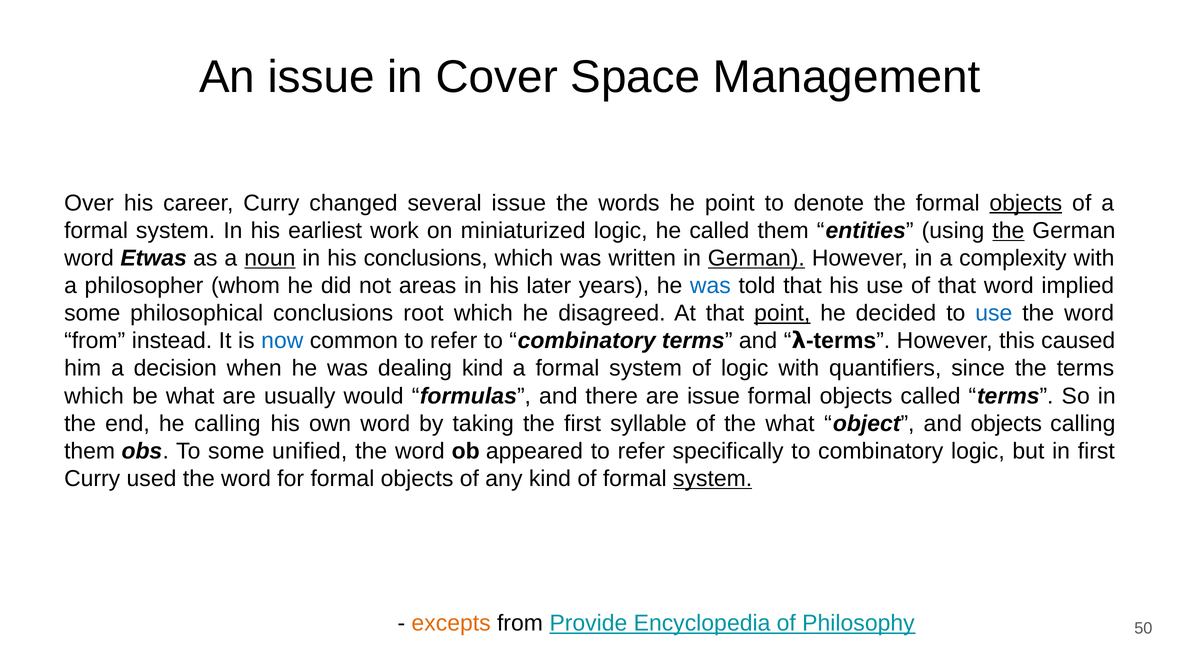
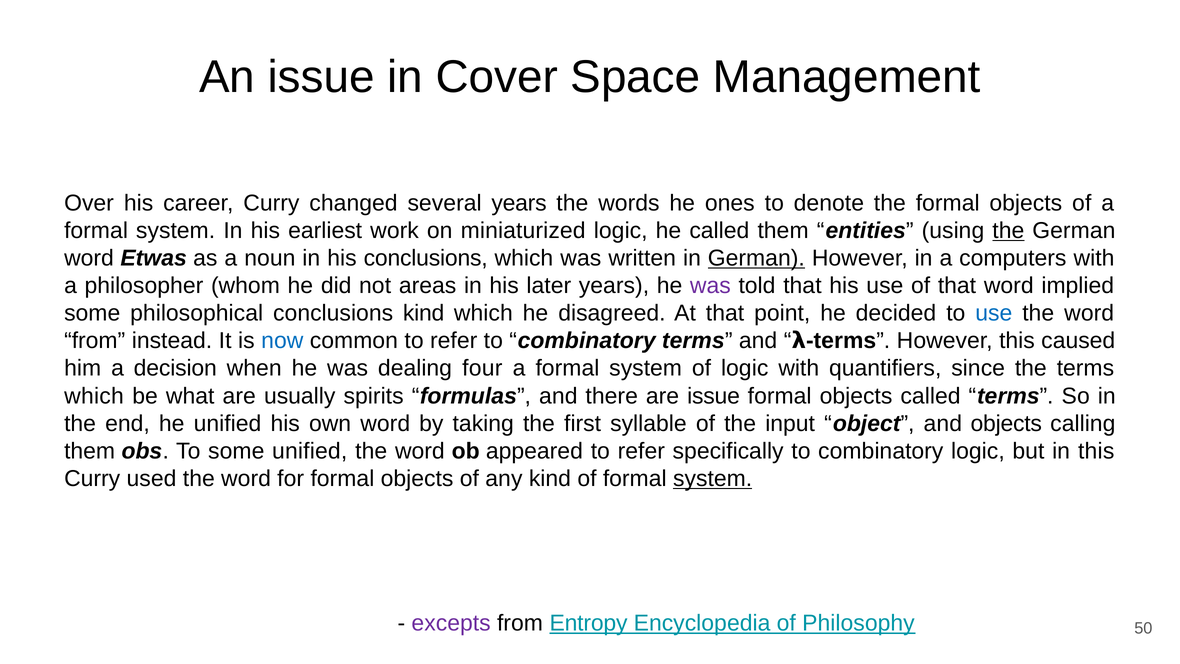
several issue: issue -> years (519, 203)
he point: point -> ones (730, 203)
objects underline: present -> none (1026, 203)
noun underline: present -> none (270, 258)
complexity: complexity -> computers (1013, 258)
was colour: blue -> purple (710, 286)
conclusions root: root -> kind (424, 313)
point underline: present -> none (782, 313)
dealing kind: kind -> four (482, 368)
would: would -> spirits (374, 396)
he calling: calling -> unified (228, 423)
the what: what -> input (790, 423)
in first: first -> this (1096, 451)
excepts colour: orange -> purple (451, 623)
Provide: Provide -> Entropy (589, 623)
